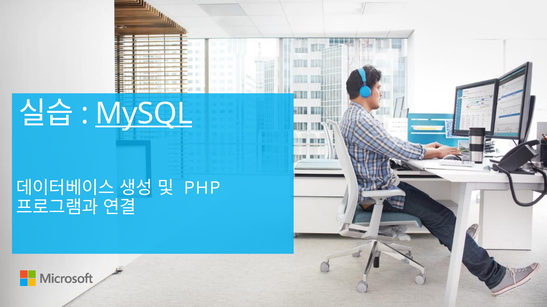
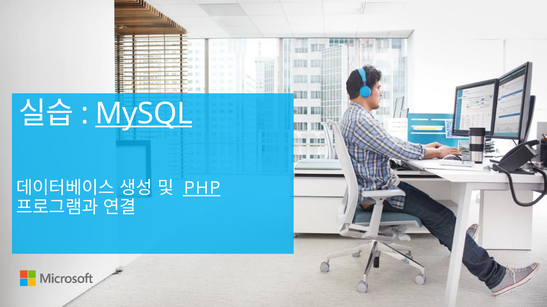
PHP underline: none -> present (202, 188)
